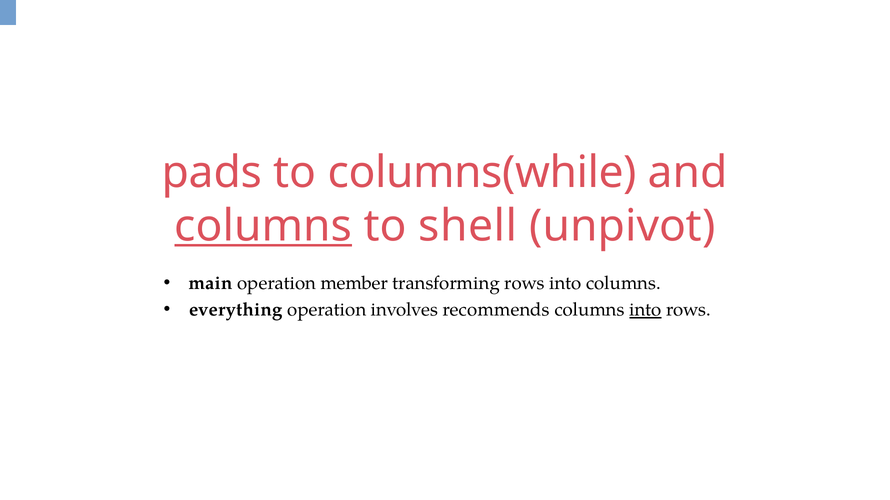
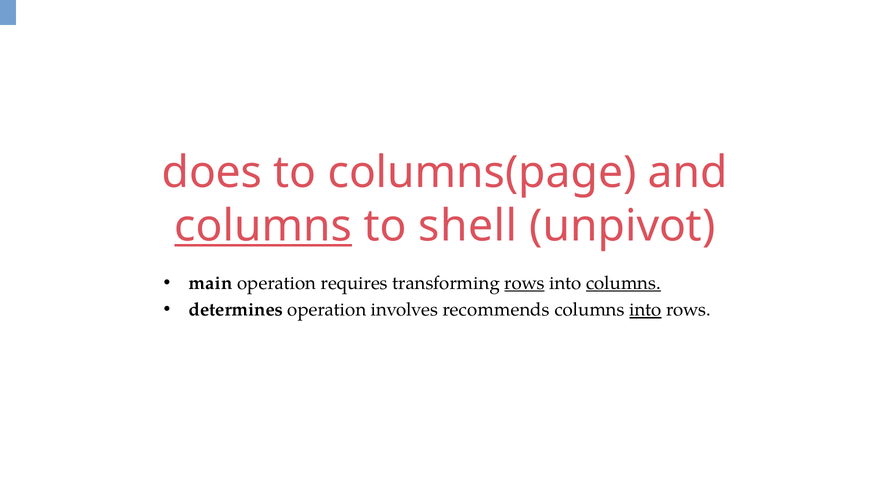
pads: pads -> does (212, 173)
columns(while: columns(while -> columns(page (482, 173)
member: member -> requires (354, 283)
rows underline: none -> present (525, 283)
columns underline: none -> present (623, 283)
everything: everything -> determines (236, 310)
